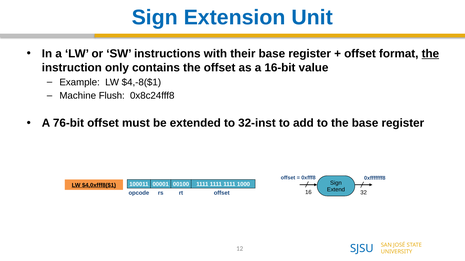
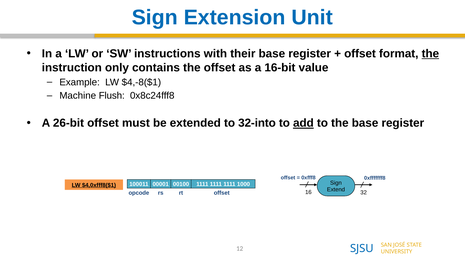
76-bit: 76-bit -> 26-bit (68, 123)
32-inst: 32-inst -> 32-into (257, 123)
add underline: none -> present (303, 123)
